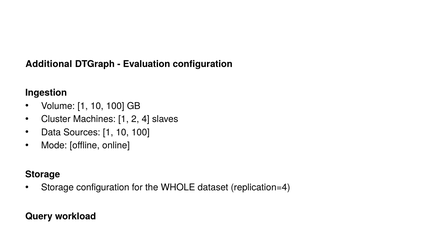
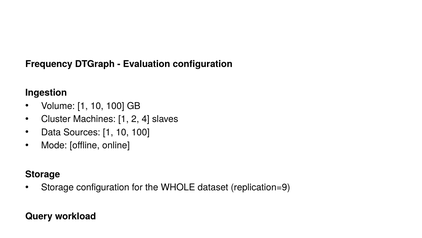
Additional: Additional -> Frequency (49, 64)
replication=4: replication=4 -> replication=9 (261, 187)
